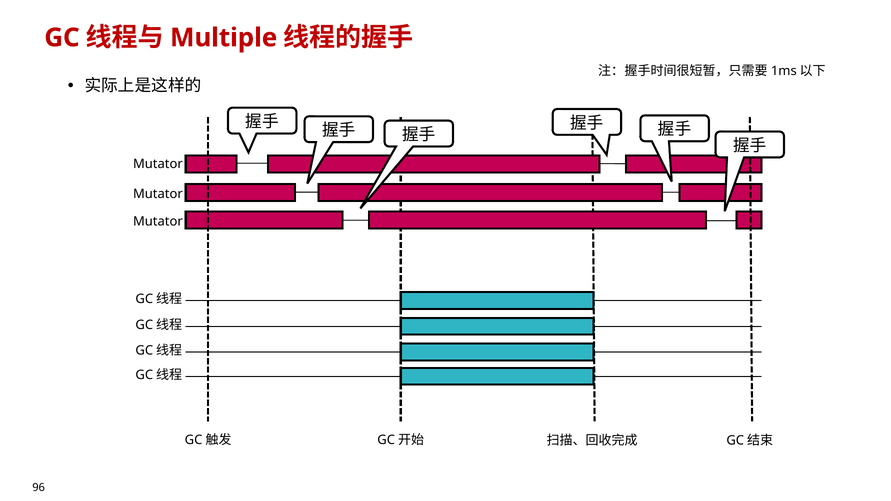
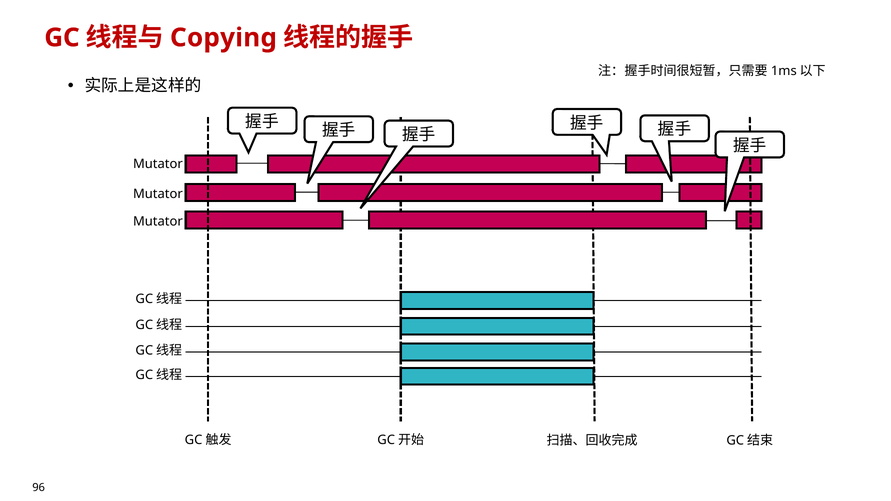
Multiple: Multiple -> Copying (223, 38)
